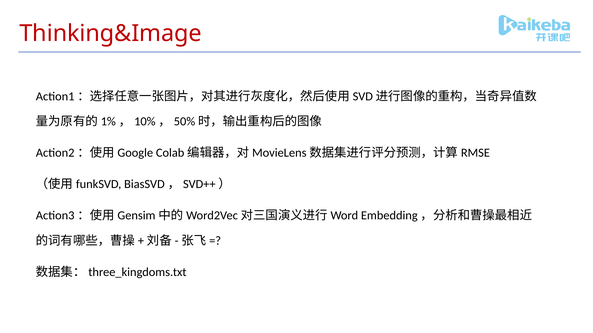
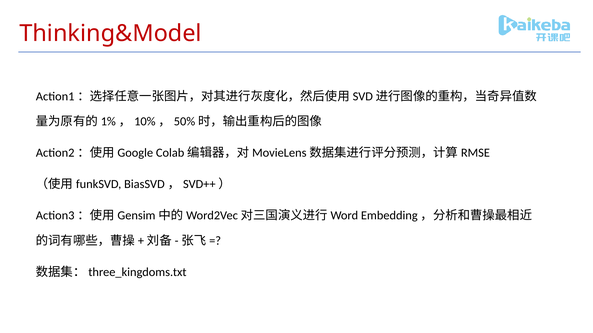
Thinking&Image: Thinking&Image -> Thinking&Model (111, 33)
